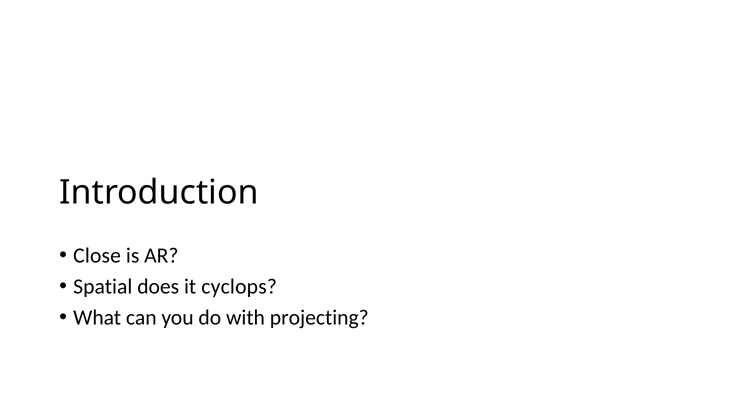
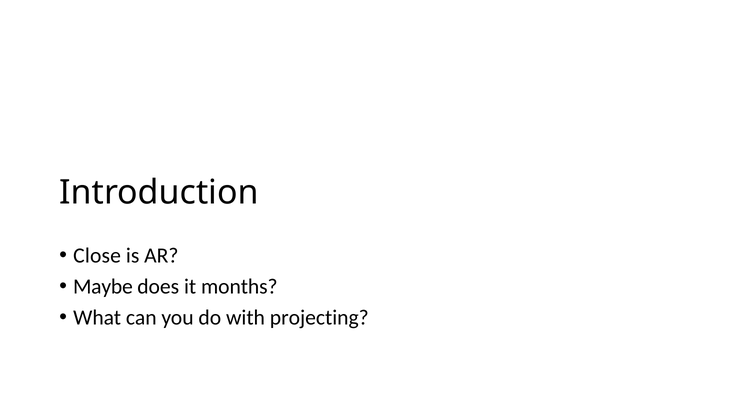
Spatial: Spatial -> Maybe (103, 286)
cyclops: cyclops -> months (239, 286)
